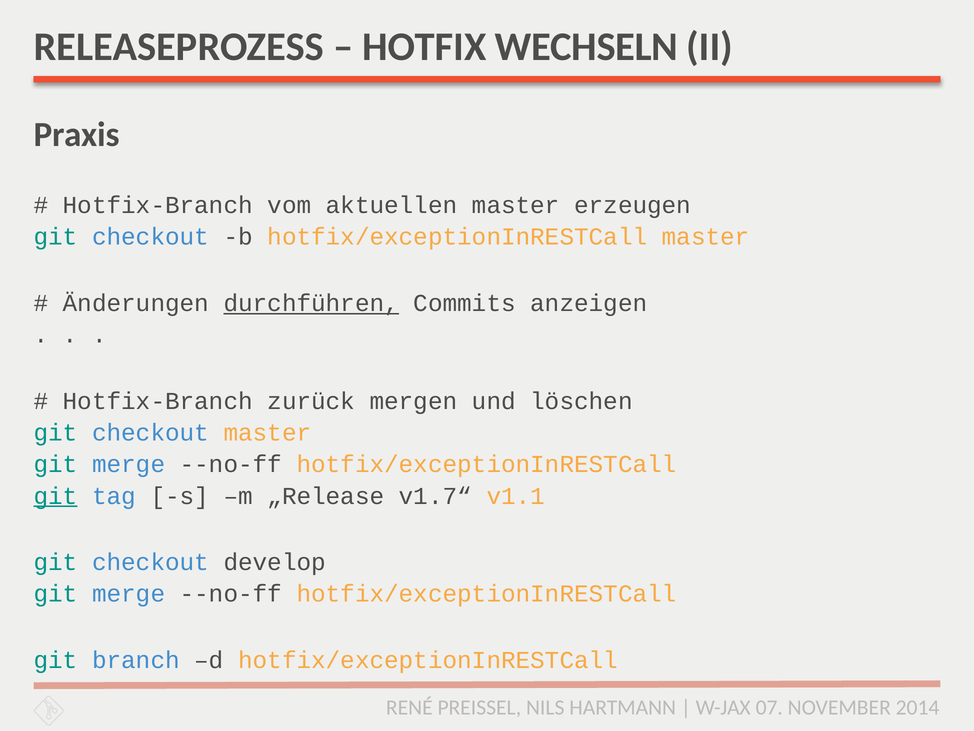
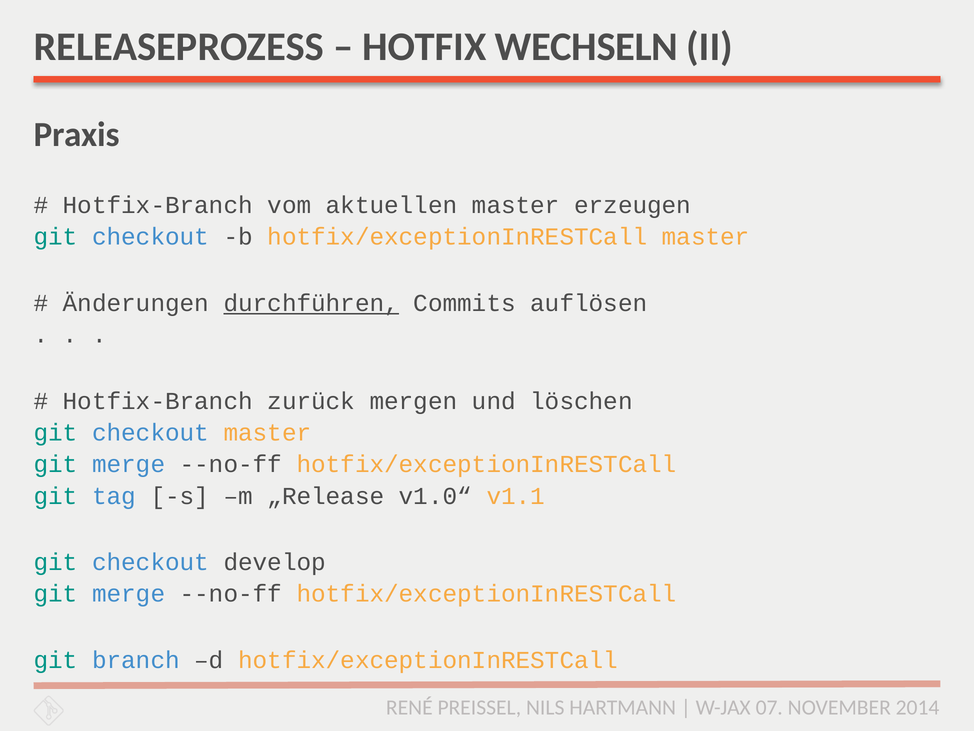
anzeigen: anzeigen -> auflösen (589, 303)
git underline: present -> none (56, 496)
v1.7“: v1.7“ -> v1.0“ (435, 496)
